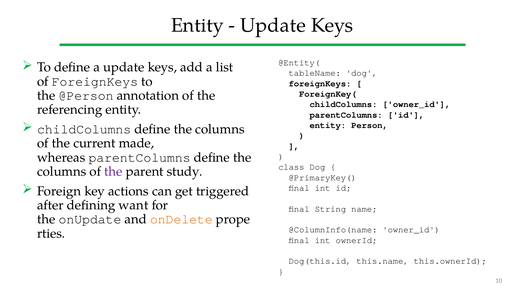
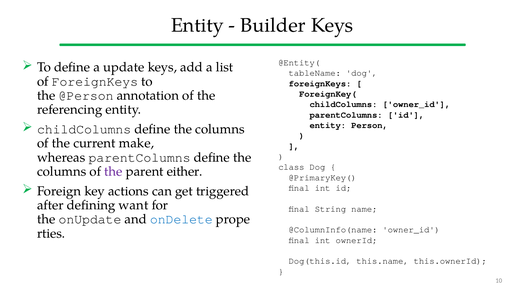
Update: Update -> Builder (273, 25)
made: made -> make (136, 143)
study: study -> either (185, 172)
onDelete colour: orange -> blue (181, 219)
